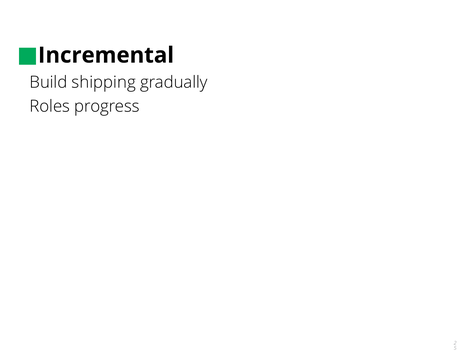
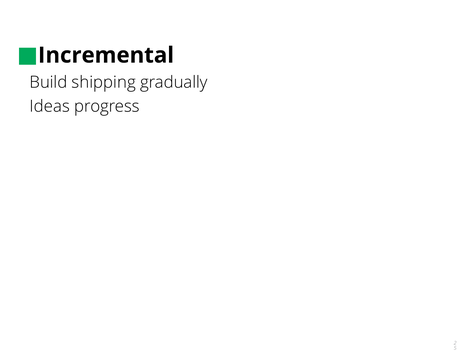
Roles: Roles -> Ideas (50, 106)
